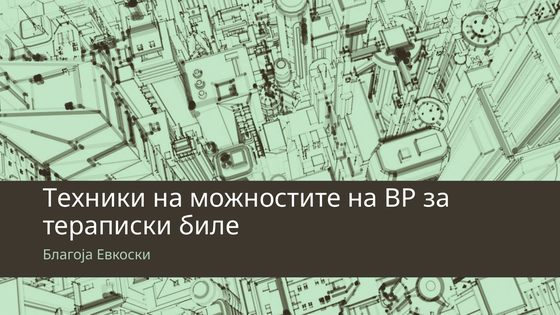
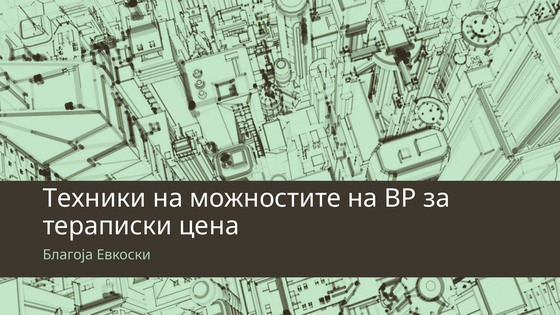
биле: биле -> цена (209, 226)
